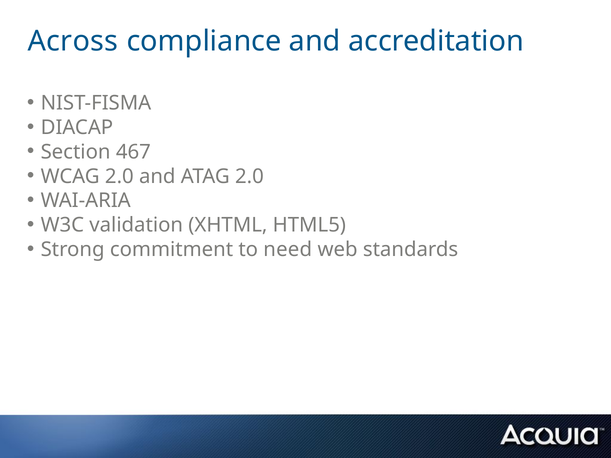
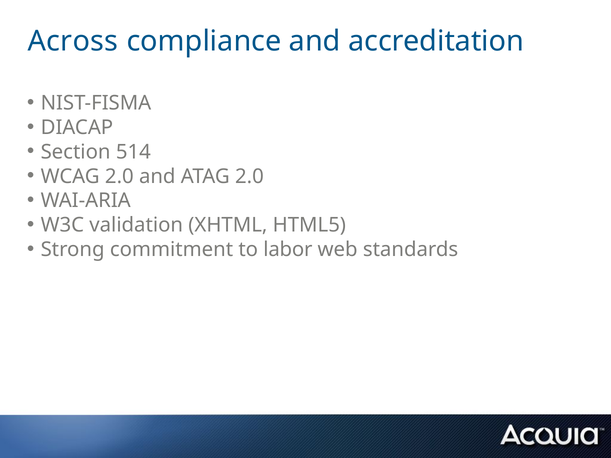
467: 467 -> 514 (133, 152)
need: need -> labor (288, 250)
